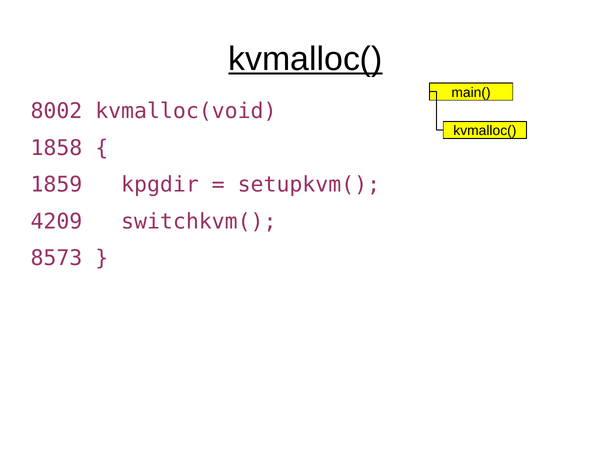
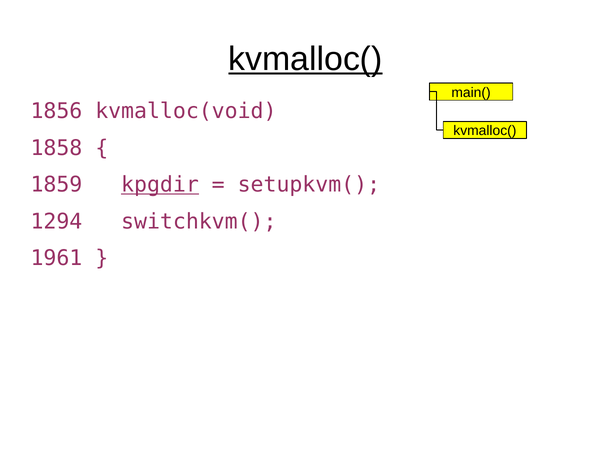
8002: 8002 -> 1856 (56, 111)
kpgdir underline: none -> present (160, 185)
4209: 4209 -> 1294 (56, 221)
8573: 8573 -> 1961 (56, 258)
